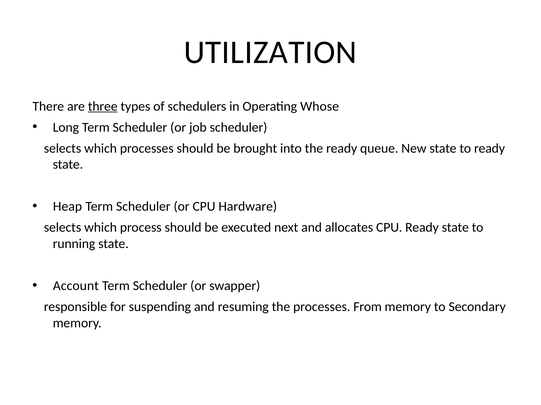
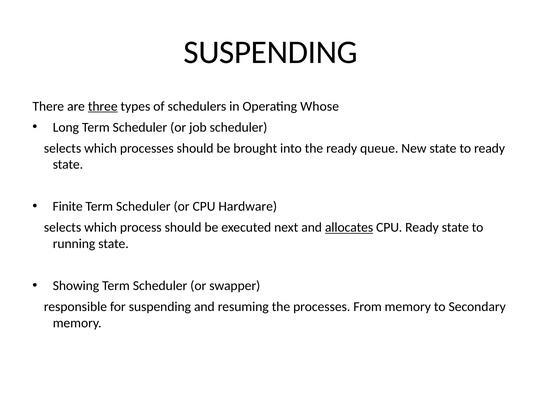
UTILIZATION: UTILIZATION -> SUSPENDING (271, 52)
Heap: Heap -> Finite (68, 207)
allocates underline: none -> present (349, 228)
Account: Account -> Showing (76, 286)
